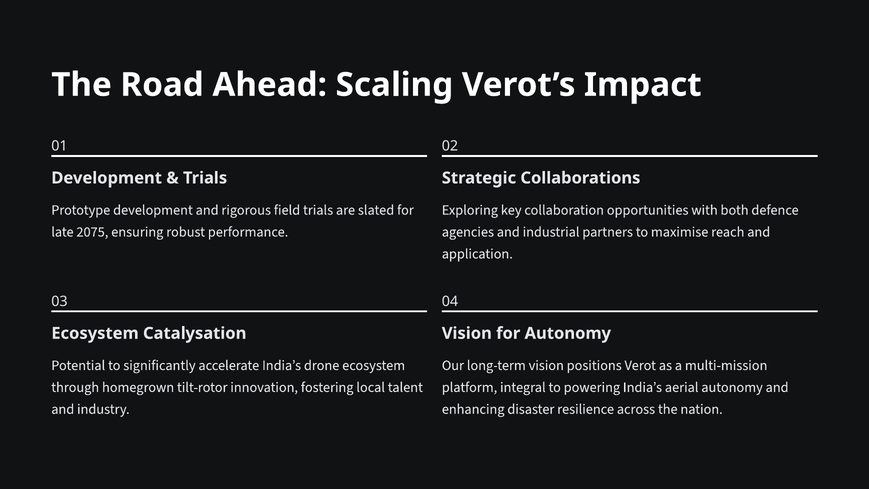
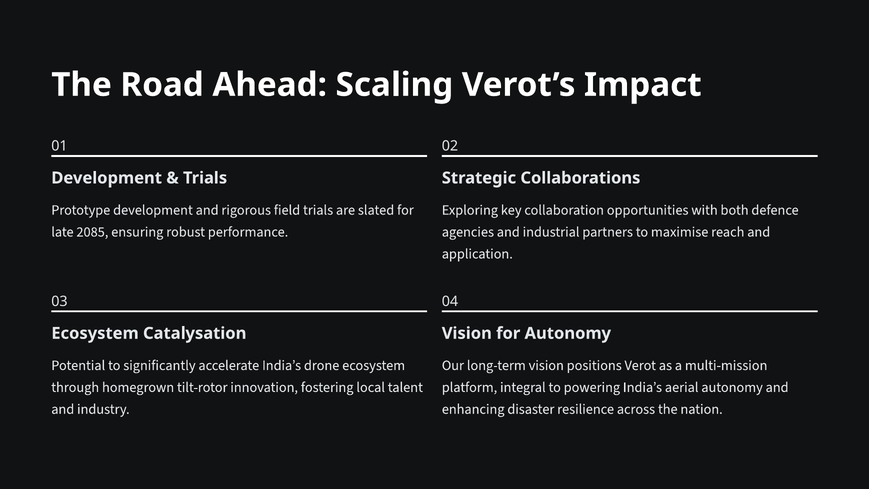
2075: 2075 -> 2085 (92, 232)
